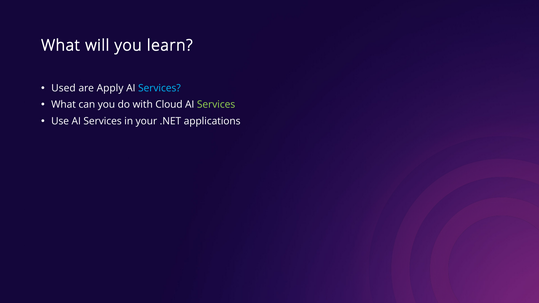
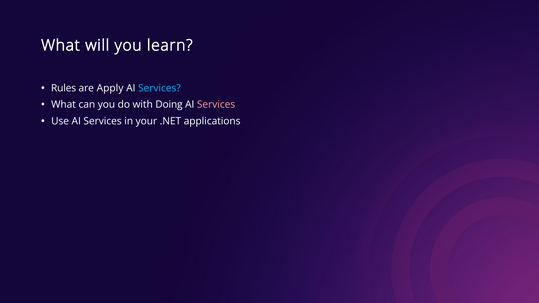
Used: Used -> Rules (64, 88)
Cloud: Cloud -> Doing (169, 105)
Services colour: light green -> pink (216, 105)
